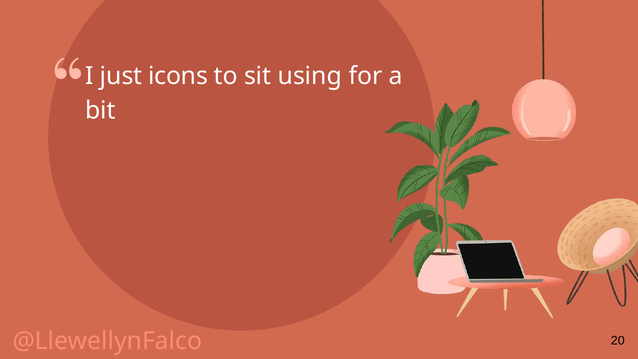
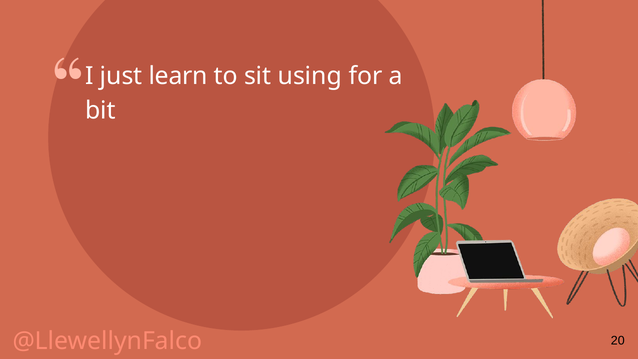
icons: icons -> learn (178, 76)
